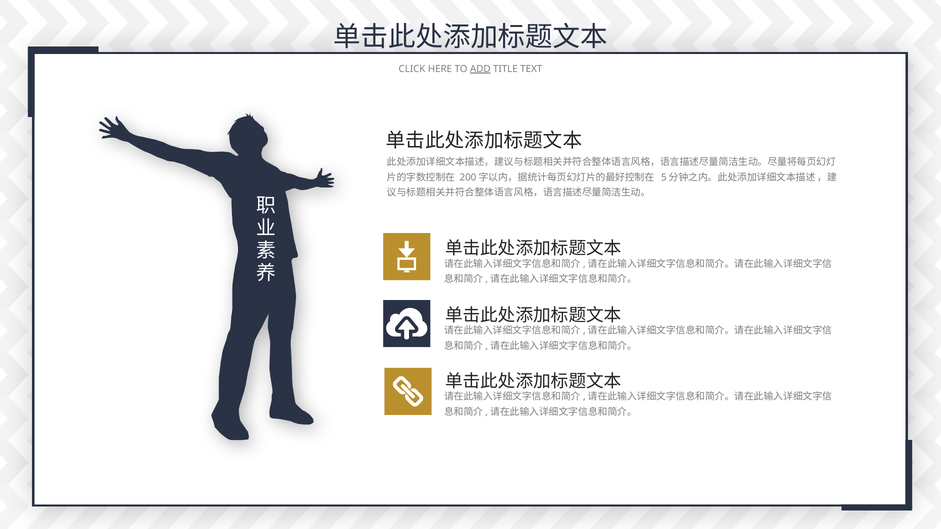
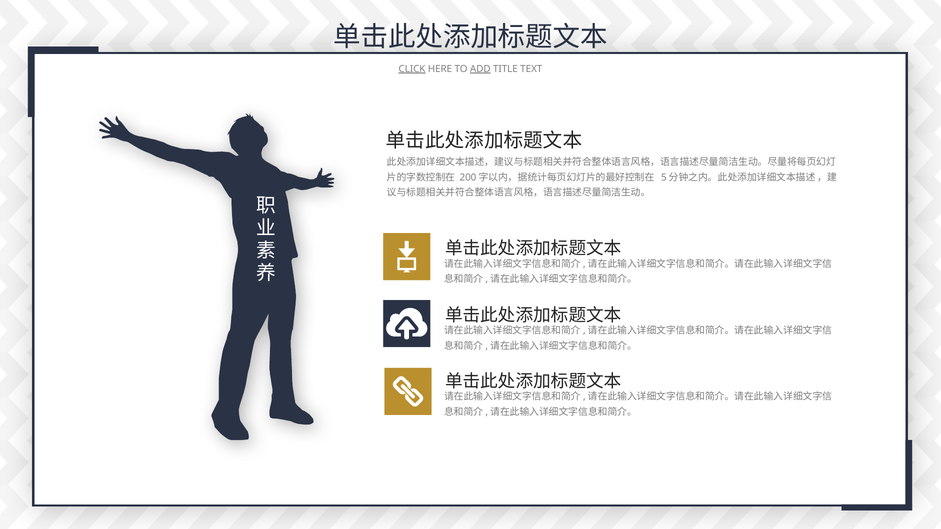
CLICK underline: none -> present (412, 69)
